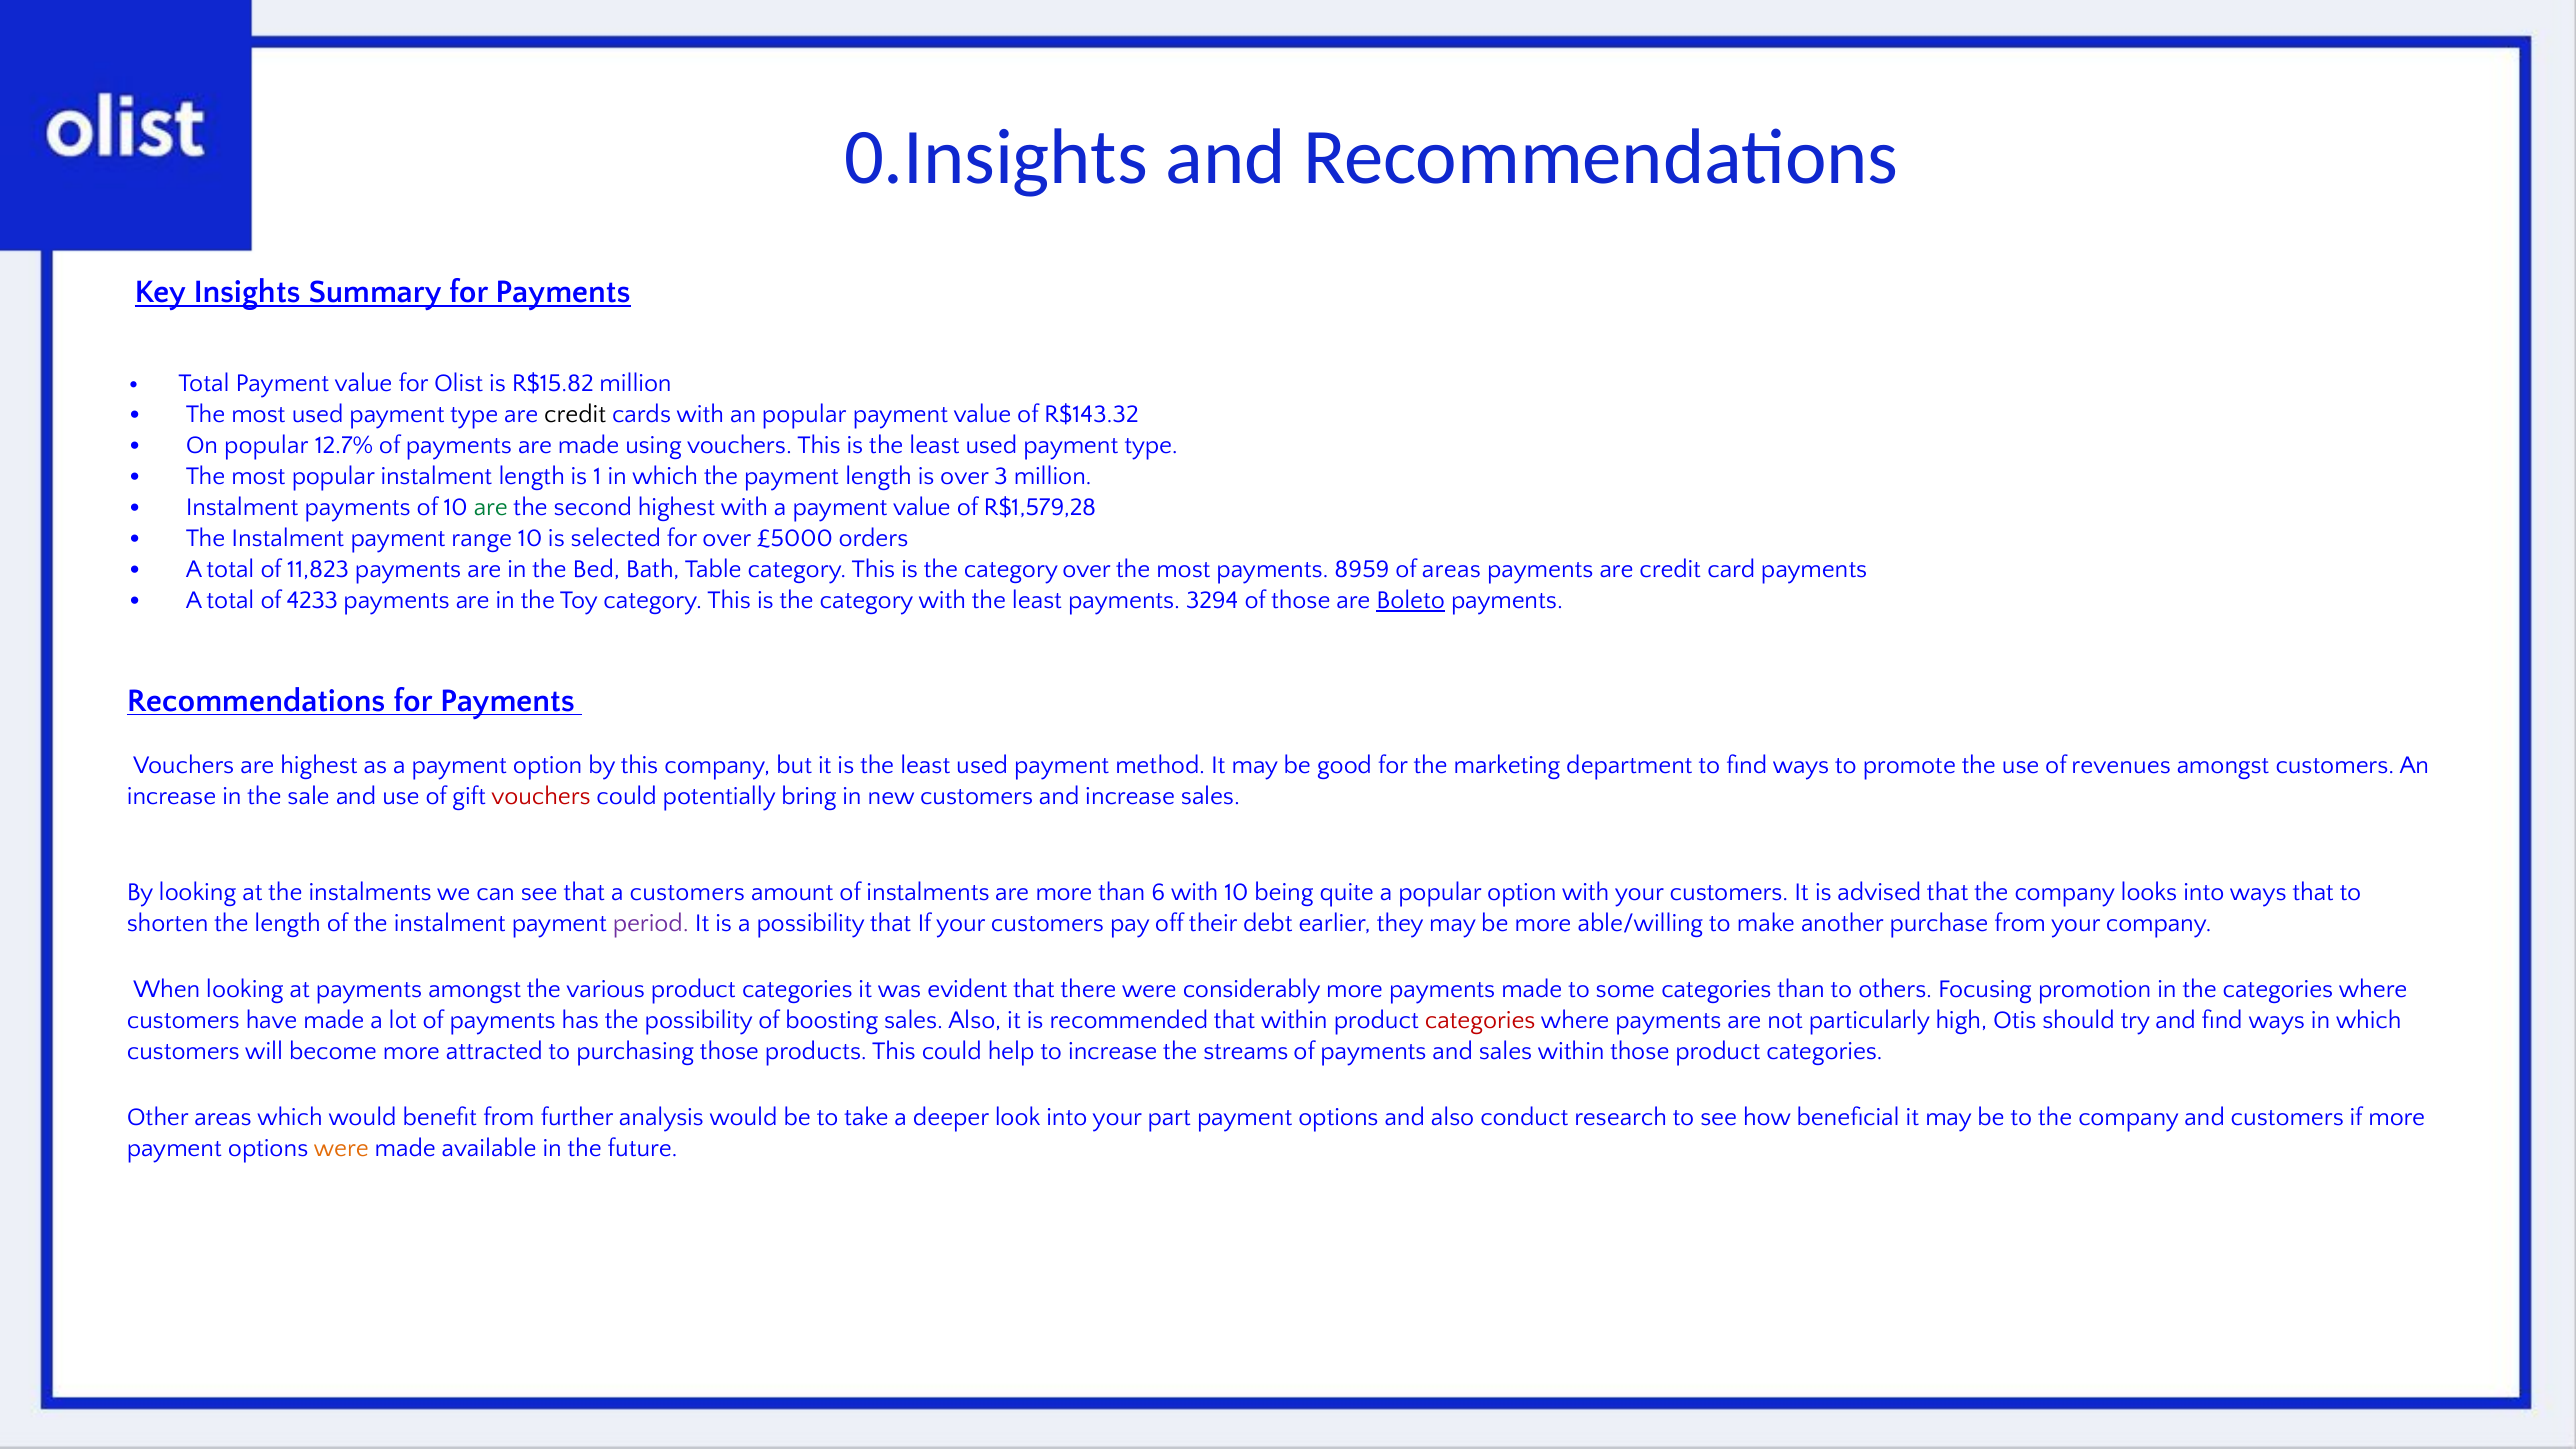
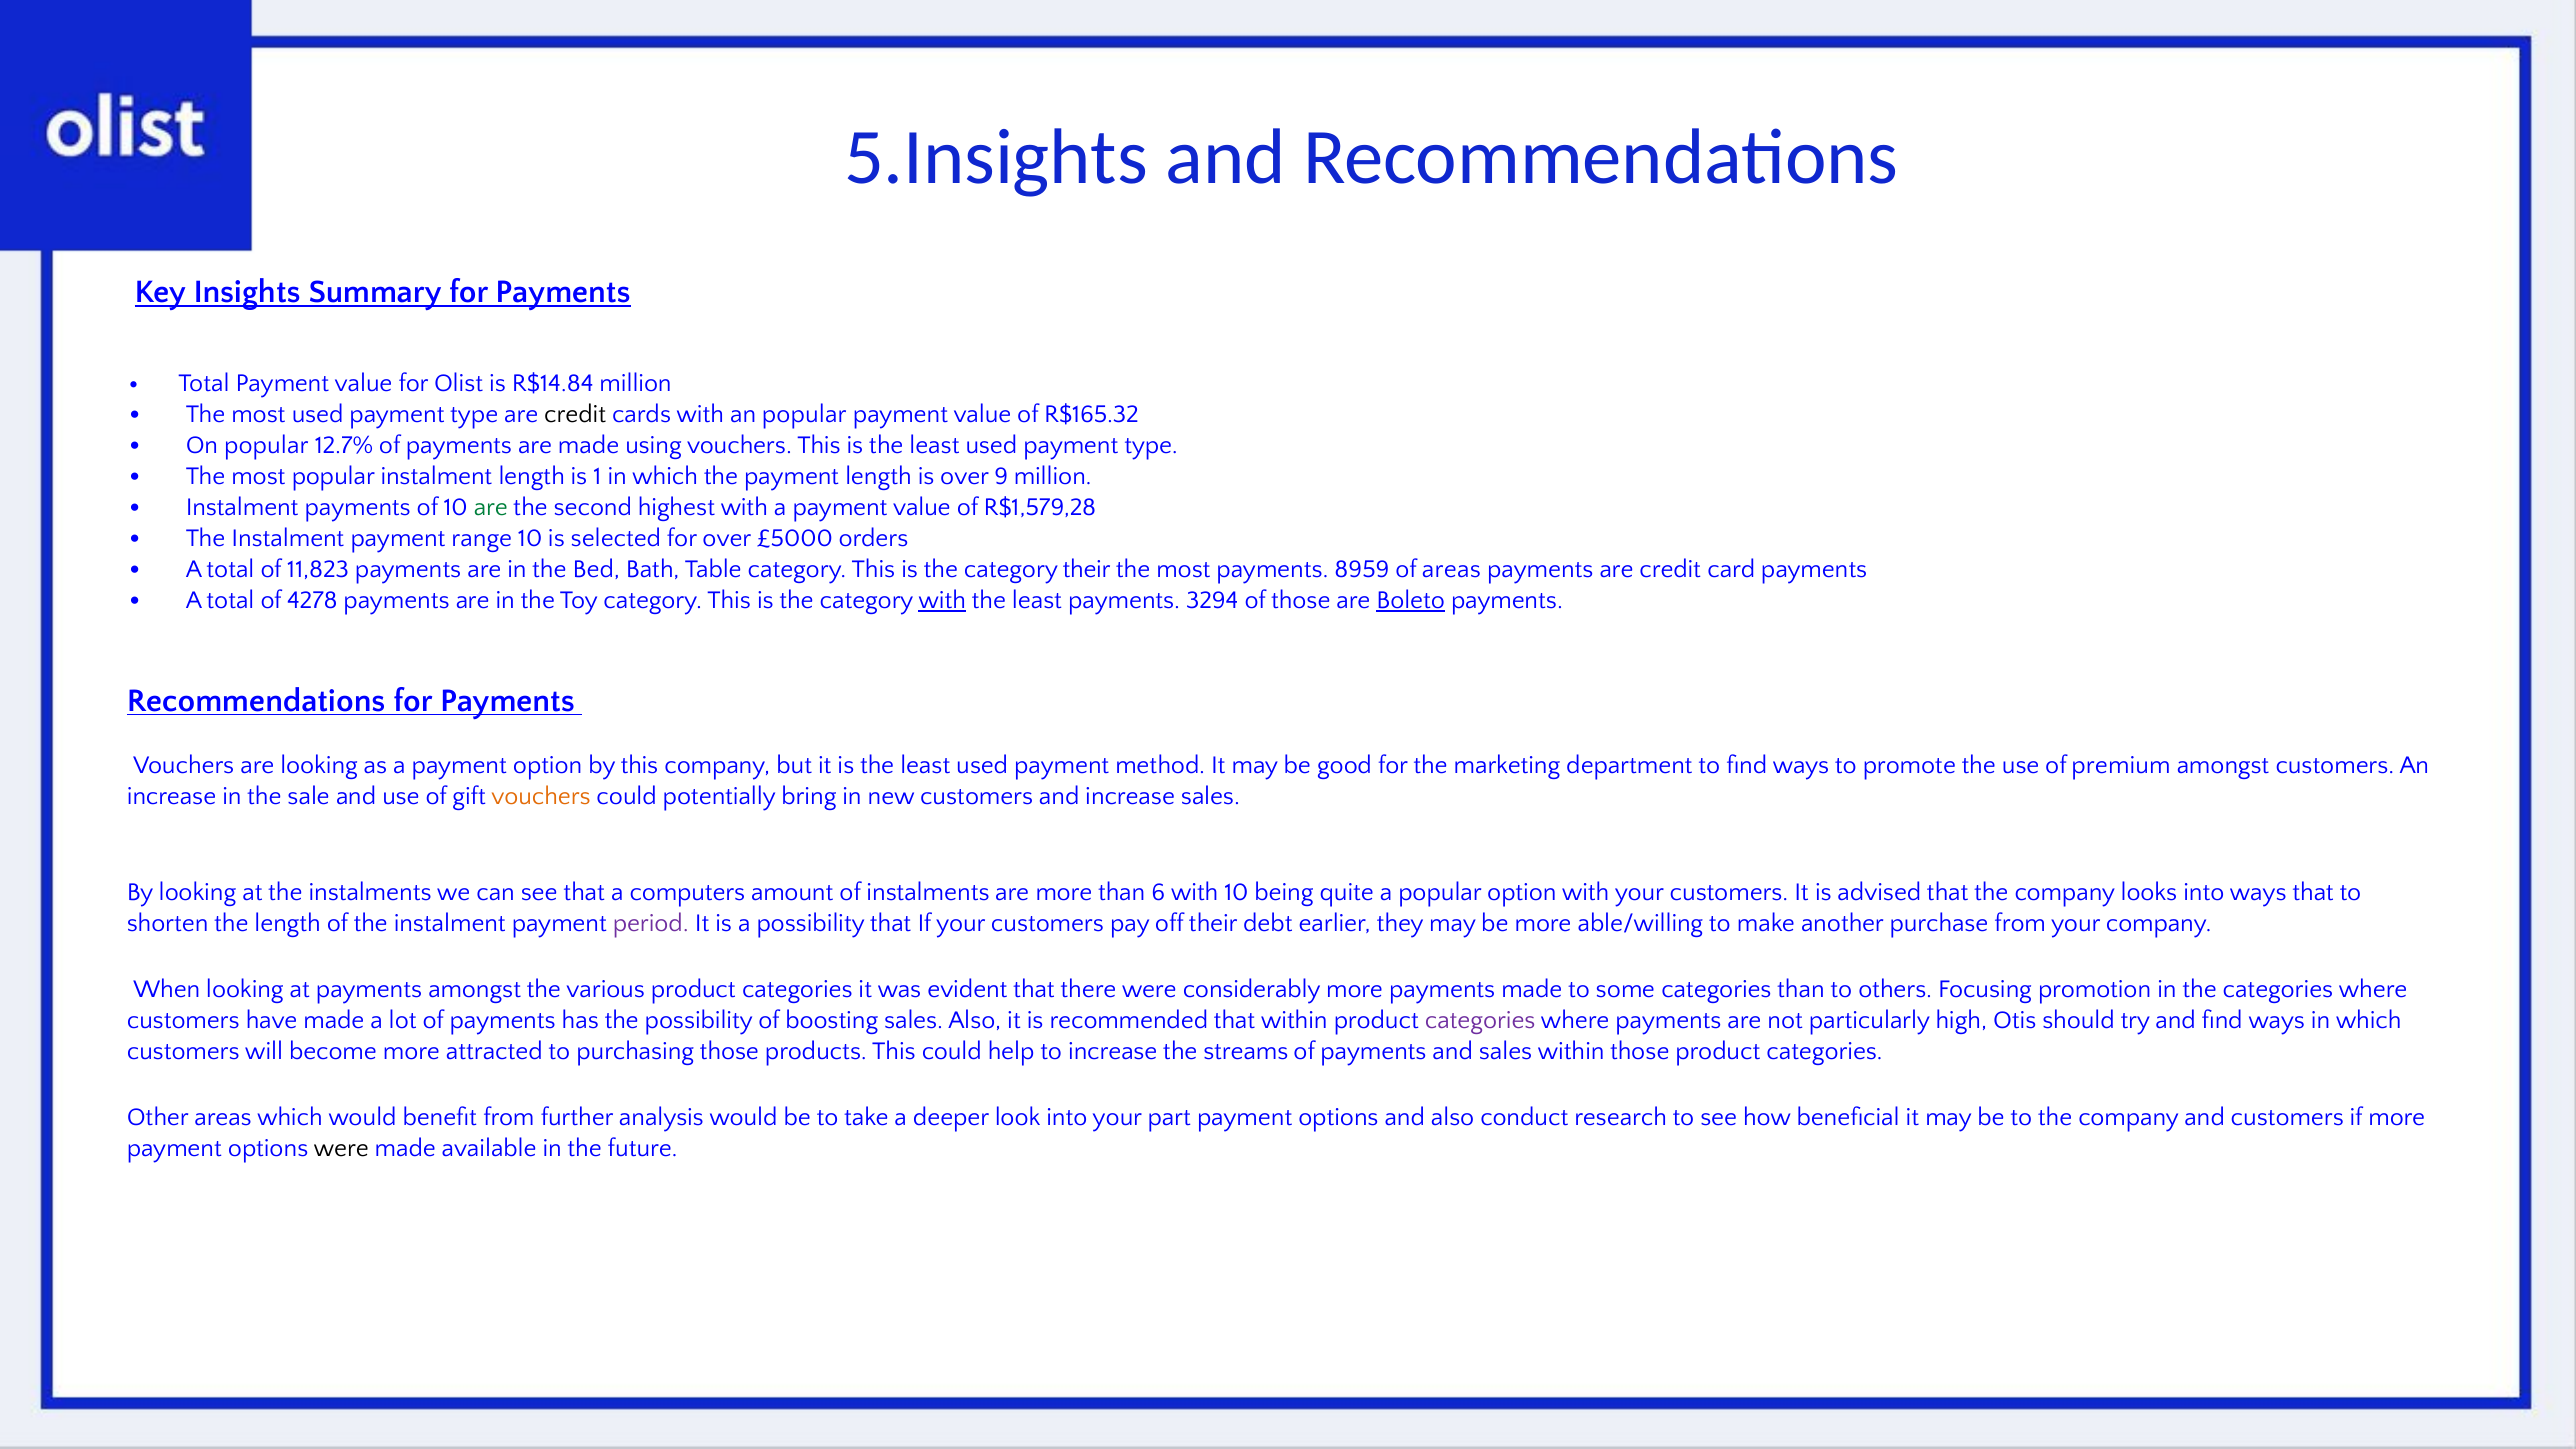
0.Insights: 0.Insights -> 5.Insights (996, 157)
R$15.82: R$15.82 -> R$14.84 (553, 383)
R$143.32: R$143.32 -> R$165.32 (1092, 414)
3: 3 -> 9 (1001, 476)
category over: over -> their (1087, 569)
4233: 4233 -> 4278 (312, 600)
with underline: none -> present (942, 600)
are highest: highest -> looking (319, 765)
revenues: revenues -> premium (2121, 765)
vouchers colour: red -> orange (541, 796)
a customers: customers -> computers (687, 893)
categories colour: red -> purple (1480, 1020)
were colour: orange -> black (341, 1148)
